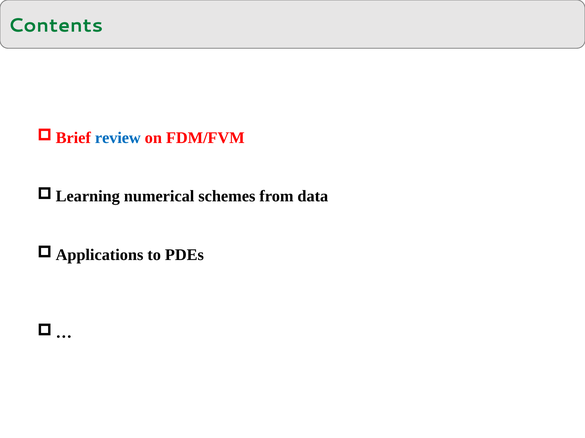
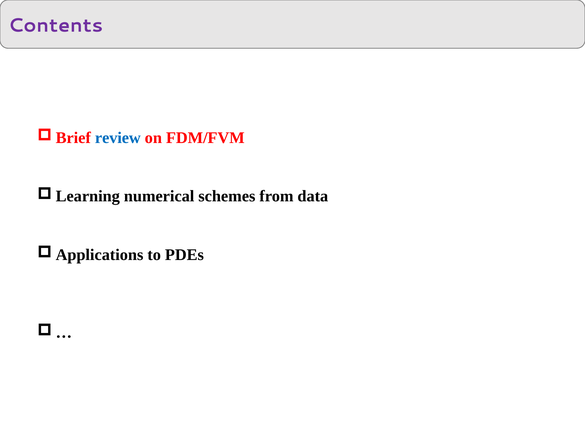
Contents colour: green -> purple (56, 26)
